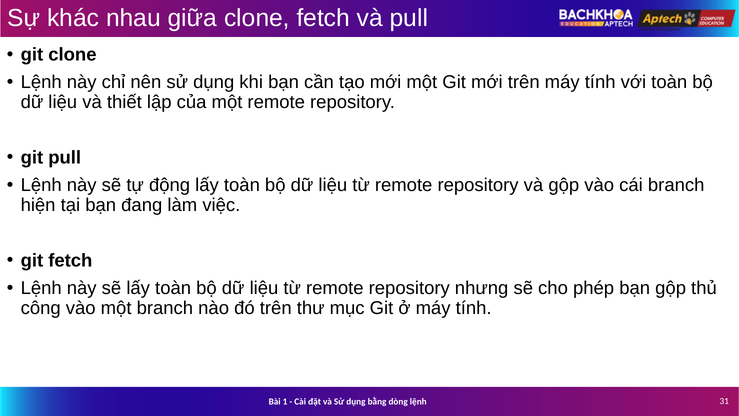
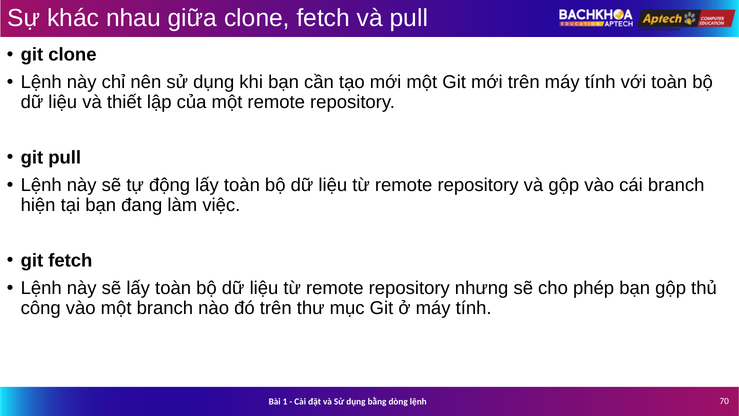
31: 31 -> 70 (724, 401)
